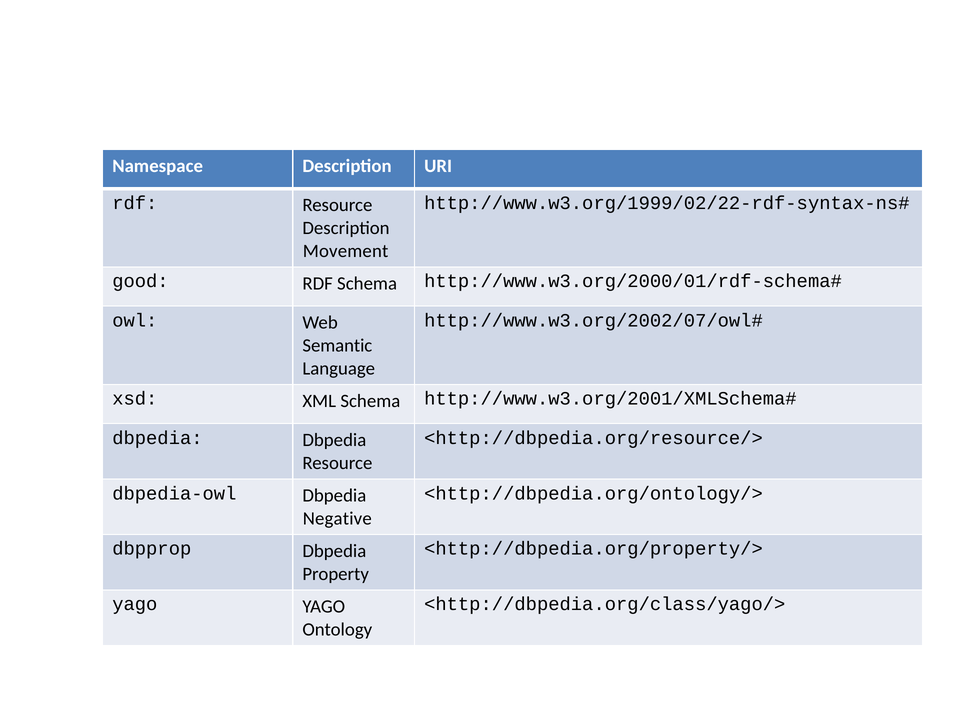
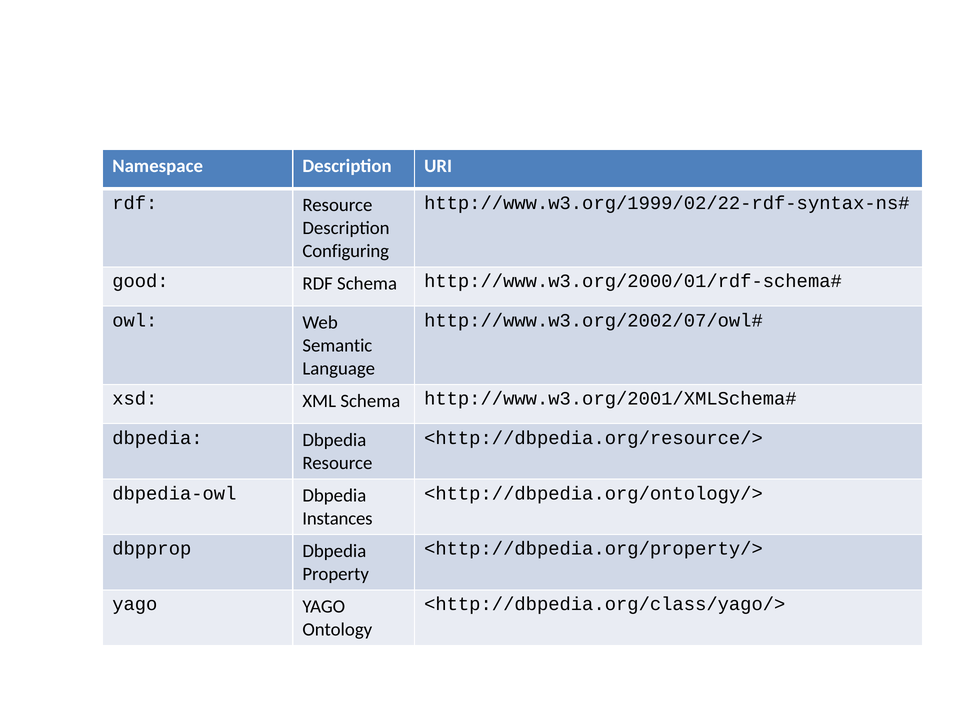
Movement: Movement -> Configuring (346, 251)
Negative: Negative -> Instances (337, 518)
